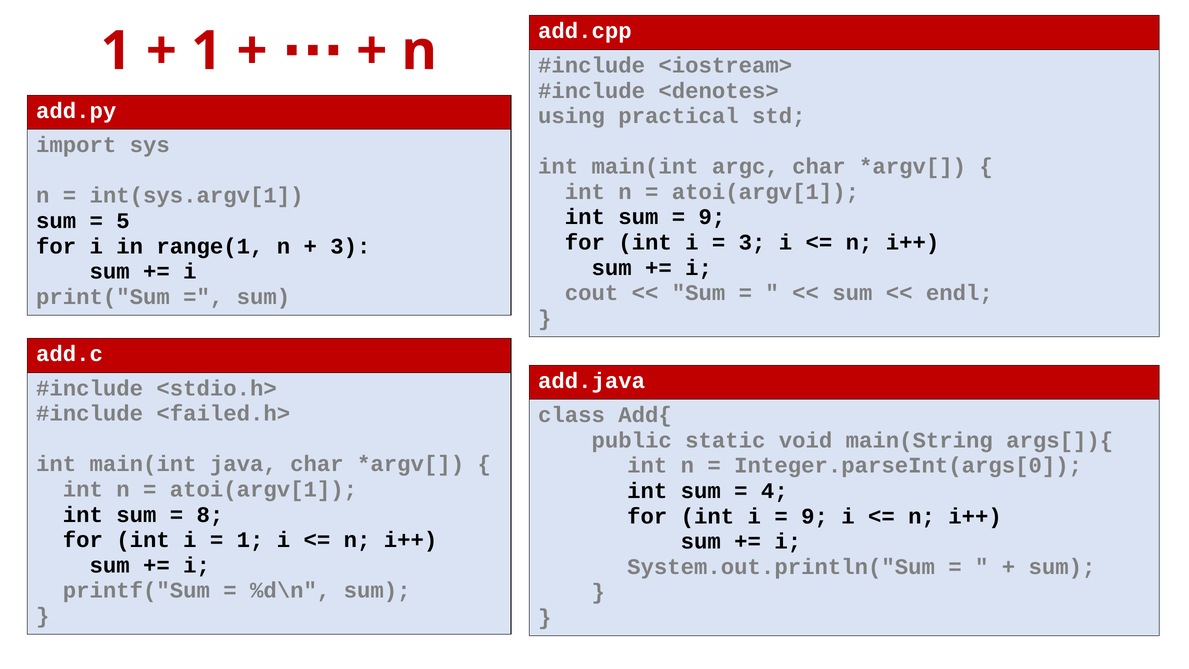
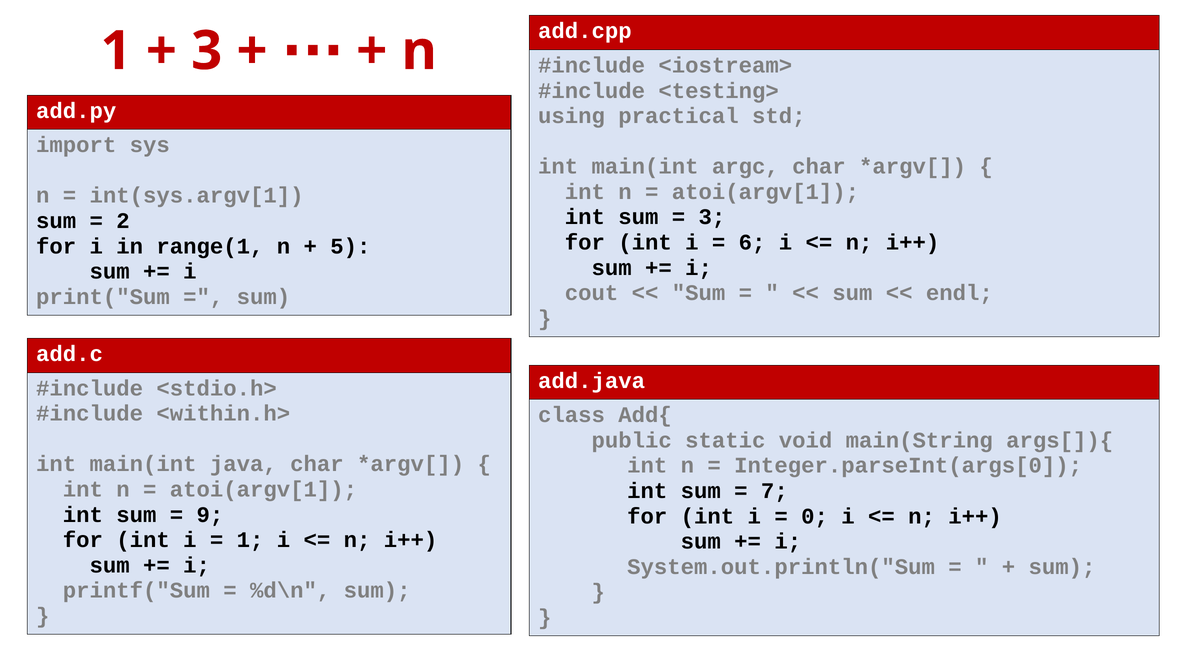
1: 1 -> 3 (207, 51)
<denotes>: <denotes> -> <testing> (719, 91)
9: 9 -> 3 (712, 217)
5: 5 -> 2 (123, 221)
3: 3 -> 6 (752, 242)
3: 3 -> 5 (350, 246)
<failed.h>: <failed.h> -> <within.h> (223, 413)
4: 4 -> 7 (774, 491)
8: 8 -> 9 (210, 515)
9: 9 -> 0 (815, 516)
